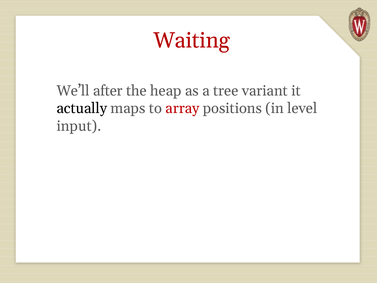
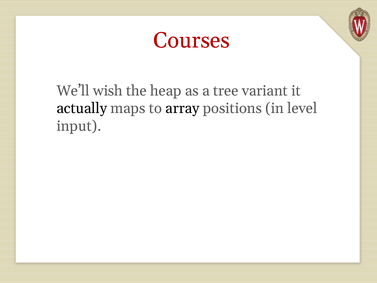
Waiting: Waiting -> Courses (192, 40)
after: after -> wish (108, 91)
array colour: red -> black (182, 108)
